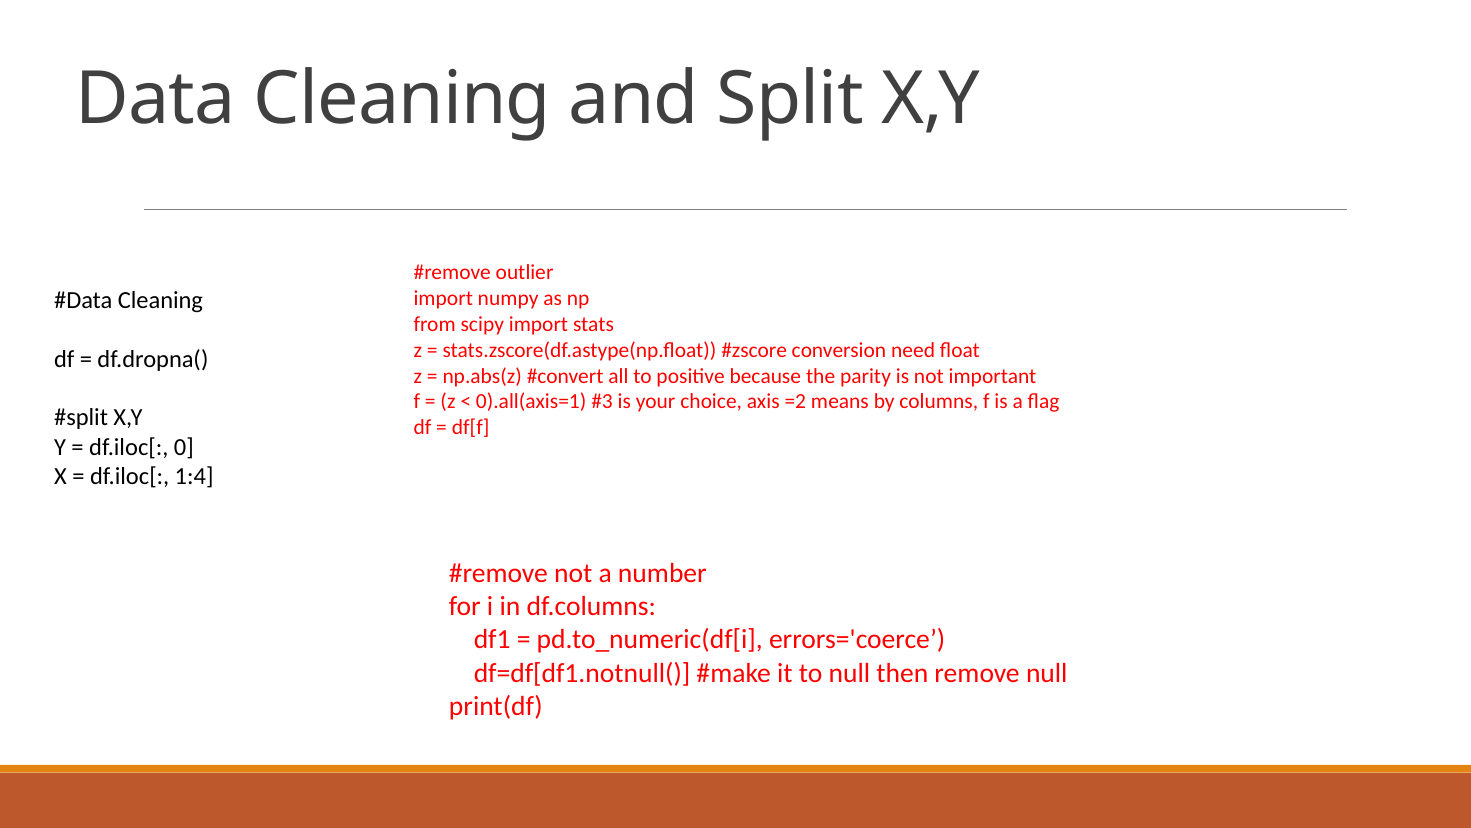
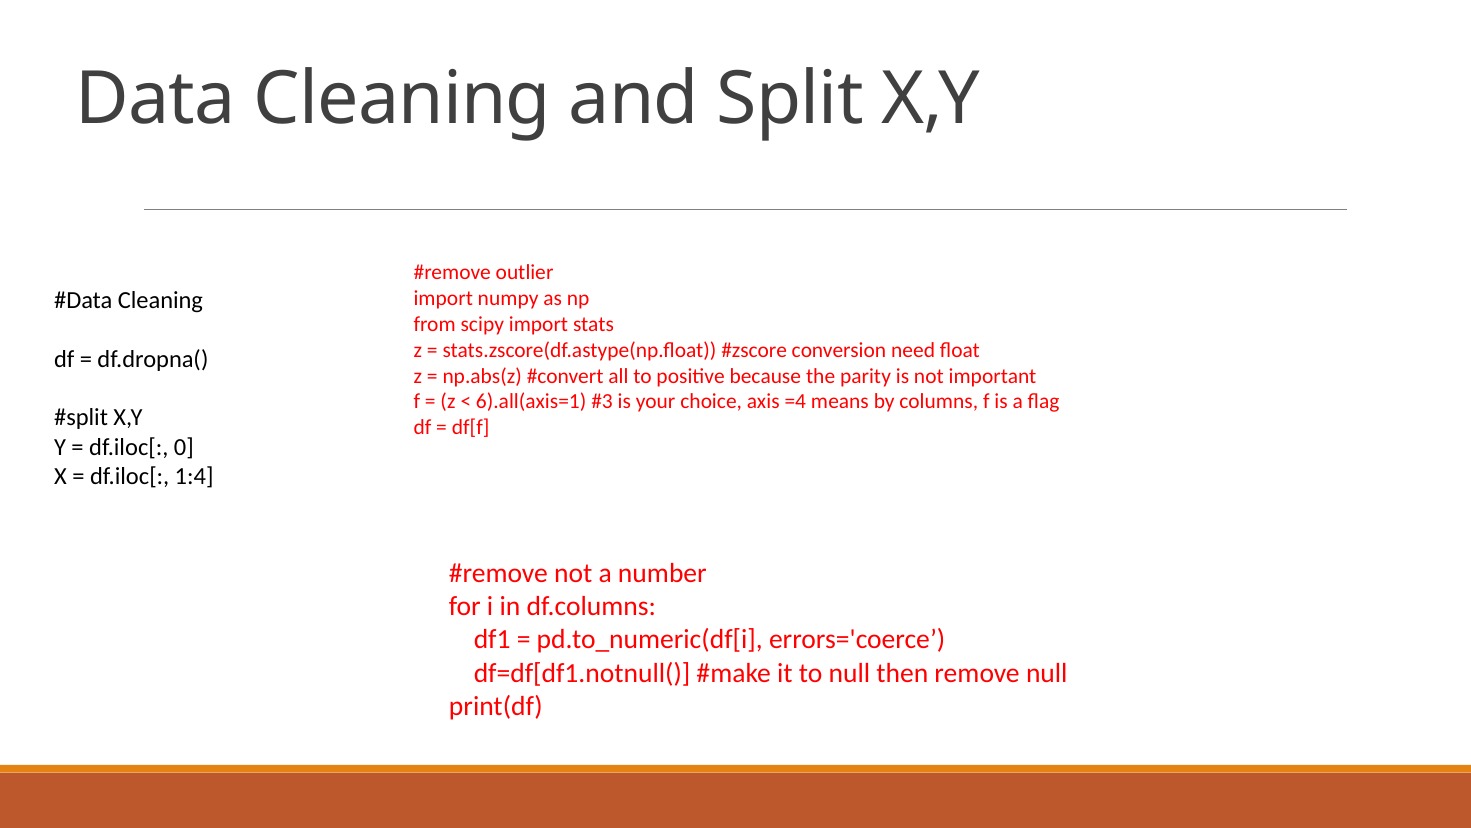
0).all(axis=1: 0).all(axis=1 -> 6).all(axis=1 (531, 401)
=2: =2 -> =4 (795, 401)
